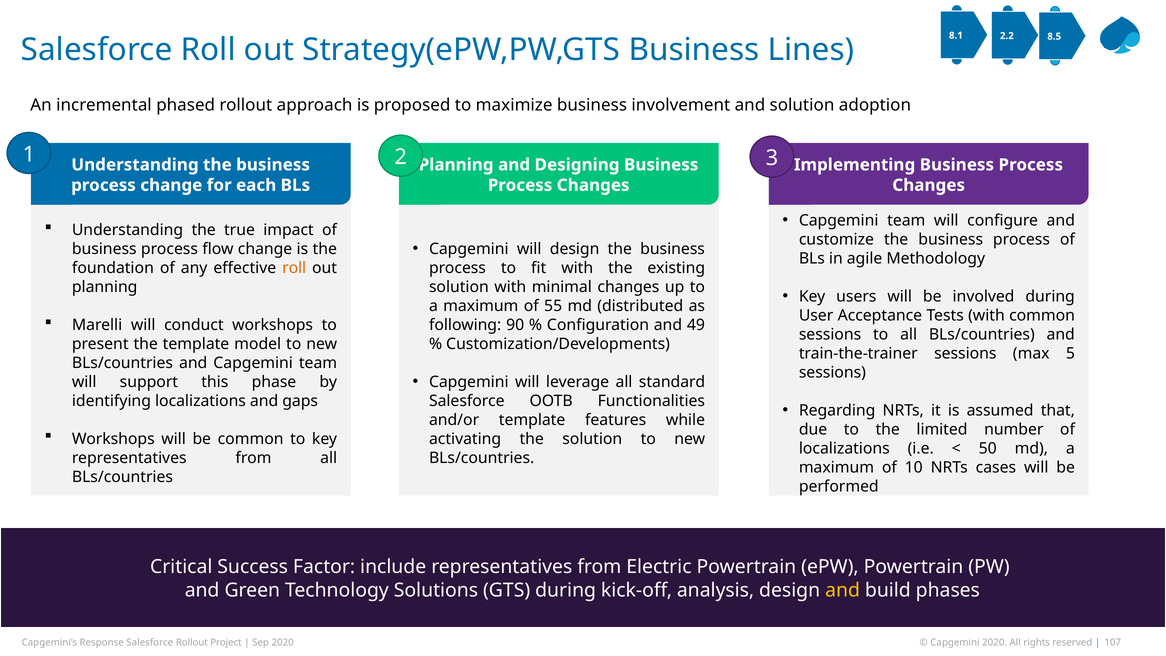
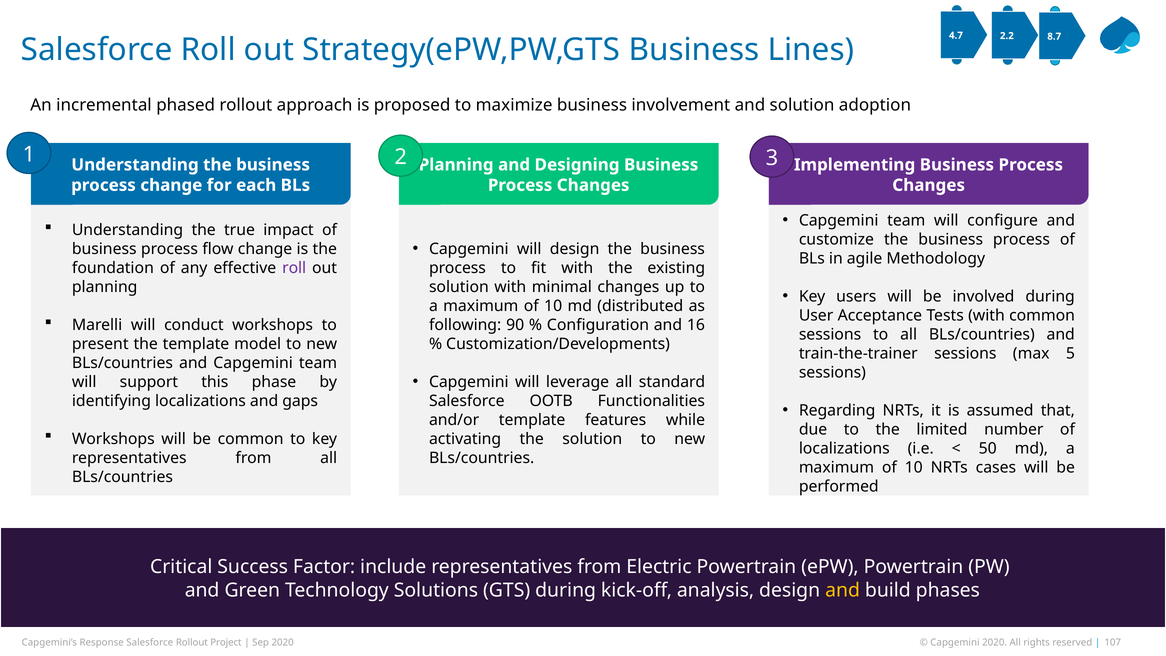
8.1: 8.1 -> 4.7 (956, 35)
8.5: 8.5 -> 8.7 (1054, 36)
roll colour: orange -> purple (294, 268)
55: 55 -> 10 (553, 306)
49: 49 -> 16 (696, 325)
